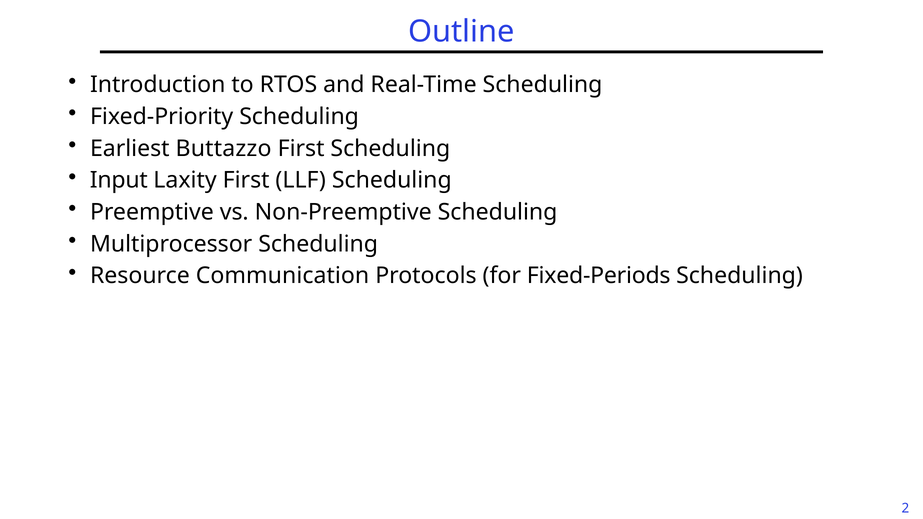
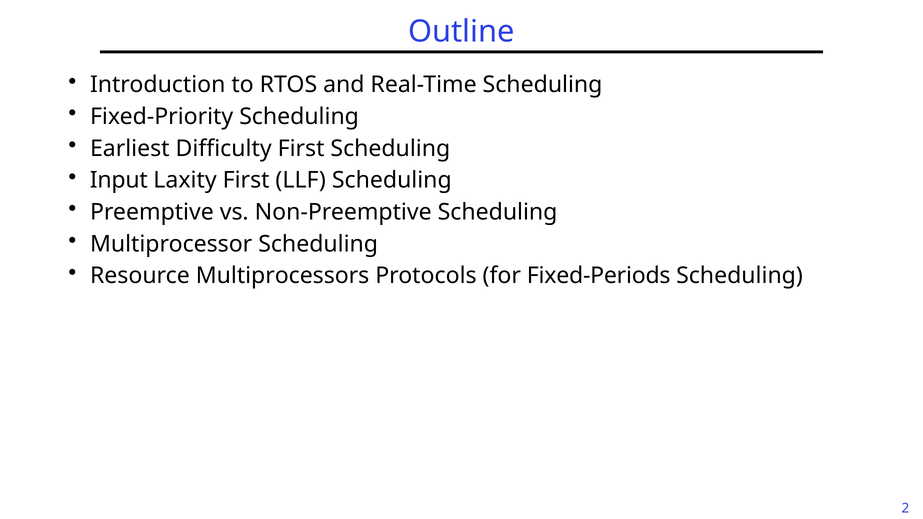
Buttazzo: Buttazzo -> Difficulty (224, 149)
Communication: Communication -> Multiprocessors (283, 276)
